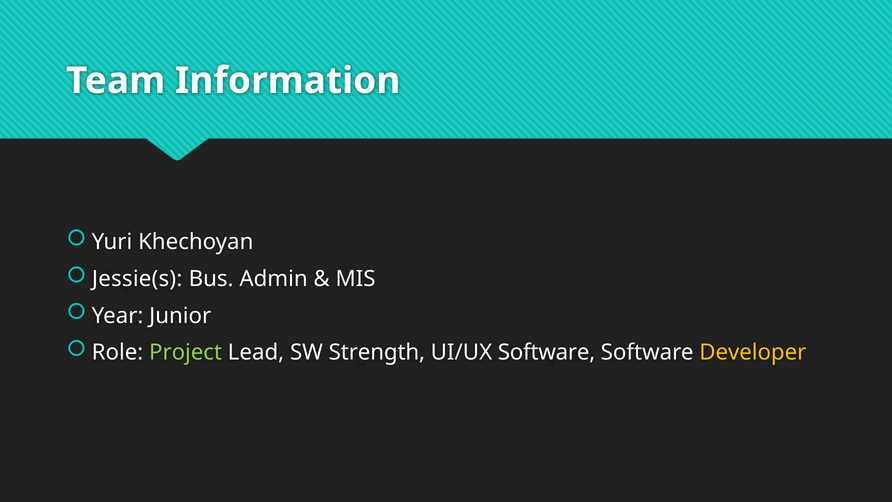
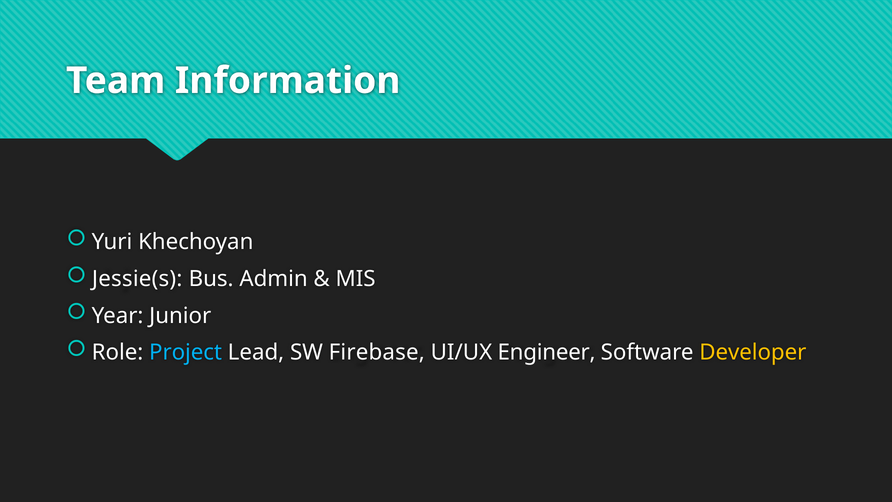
Project colour: light green -> light blue (186, 352)
Strength: Strength -> Firebase (377, 352)
UI/UX Software: Software -> Engineer (547, 352)
